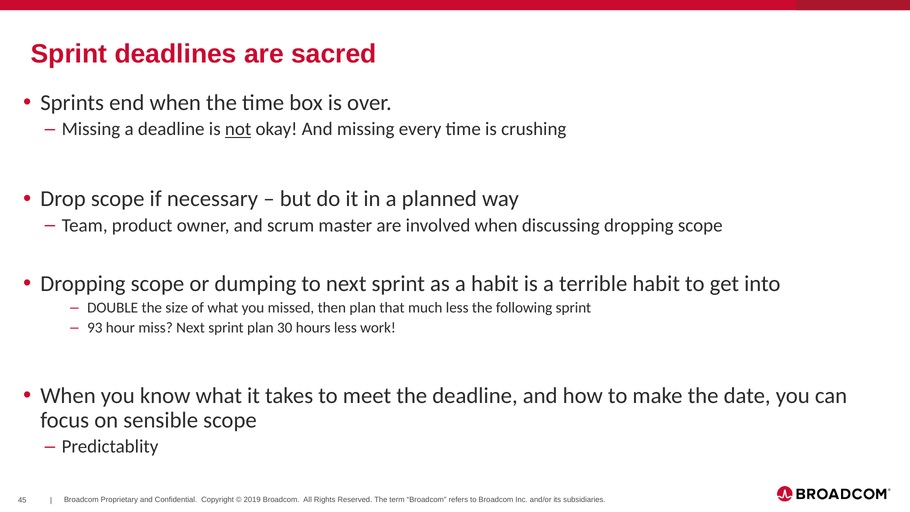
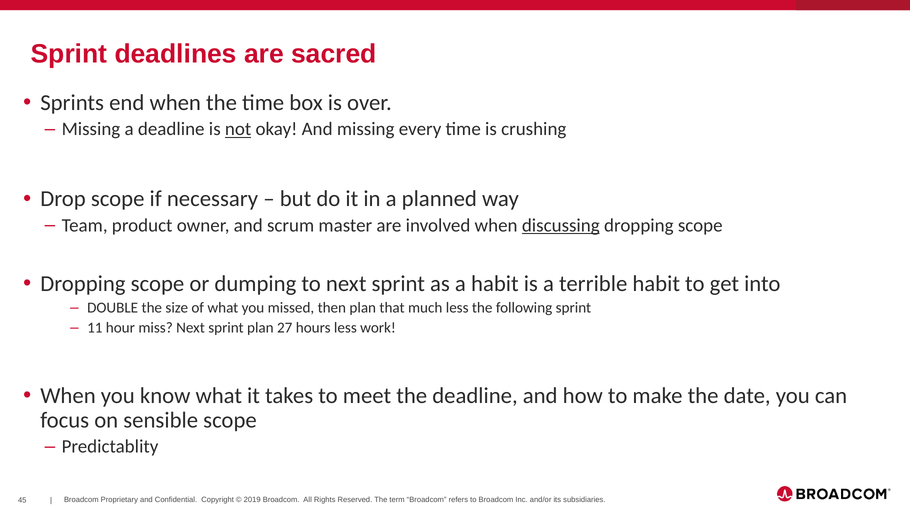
discussing underline: none -> present (561, 225)
93: 93 -> 11 (95, 328)
30: 30 -> 27 (285, 328)
